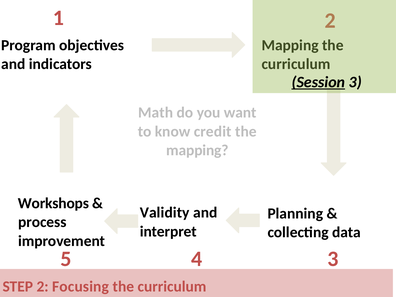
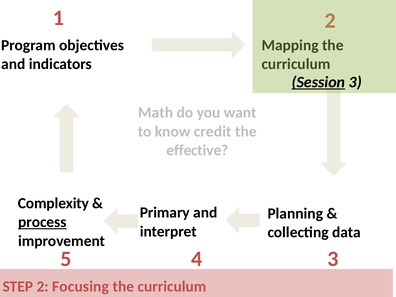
mapping: mapping -> effective (197, 150)
Workshops: Workshops -> Complexity (53, 203)
Validity: Validity -> Primary (165, 212)
process underline: none -> present (42, 222)
